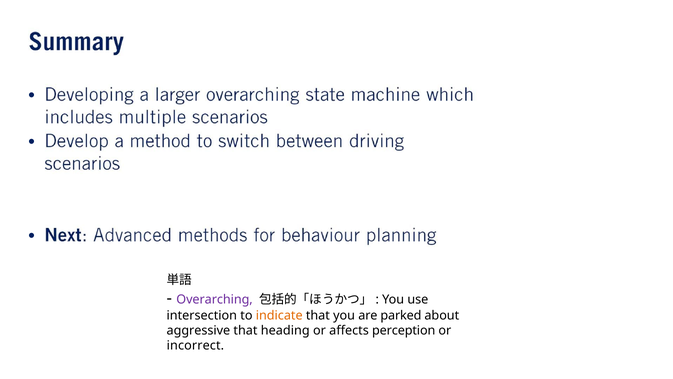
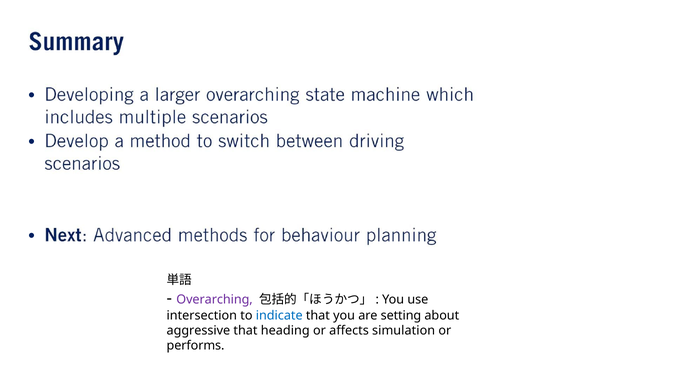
indicate colour: orange -> blue (279, 315)
parked: parked -> setting (401, 315)
perception: perception -> simulation (404, 330)
incorrect: incorrect -> performs (196, 345)
